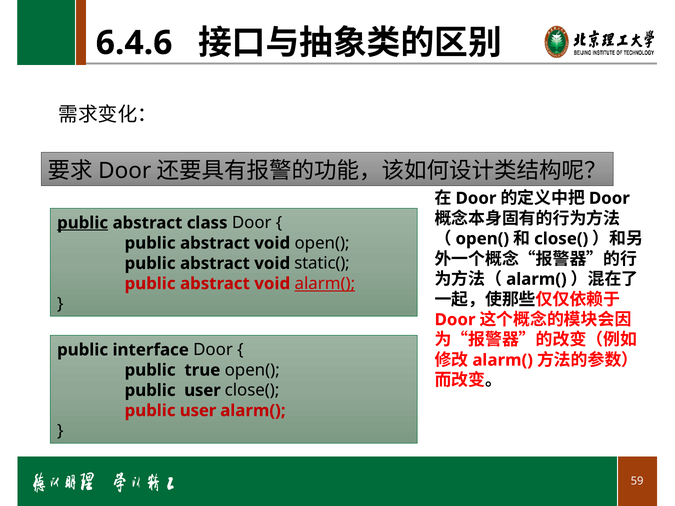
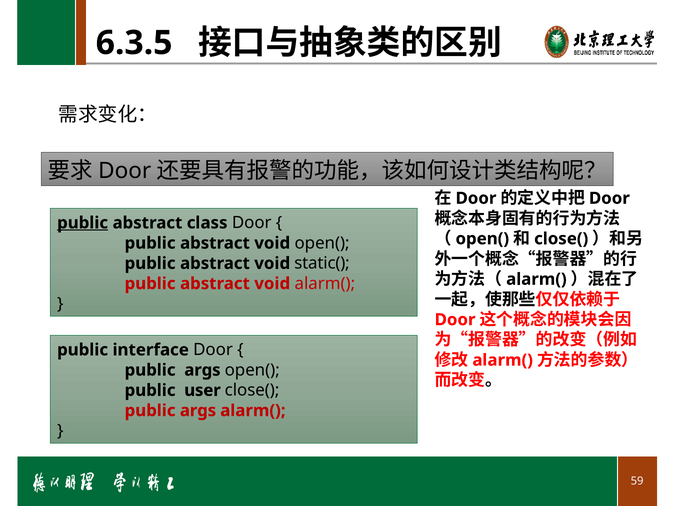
6.4.6: 6.4.6 -> 6.3.5 (134, 43)
alarm( underline: present -> none (325, 284)
true: true -> args (202, 370)
user: user -> args (198, 411)
